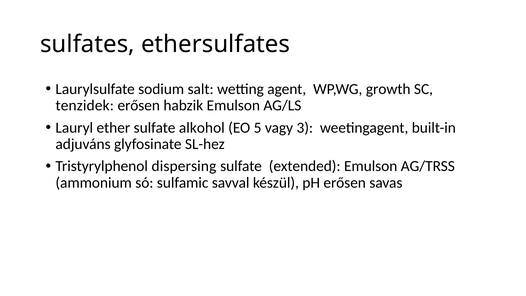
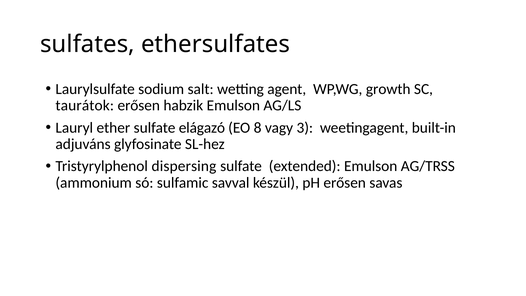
tenzidek: tenzidek -> taurátok (85, 106)
alkohol: alkohol -> elágazó (202, 128)
5: 5 -> 8 (258, 128)
